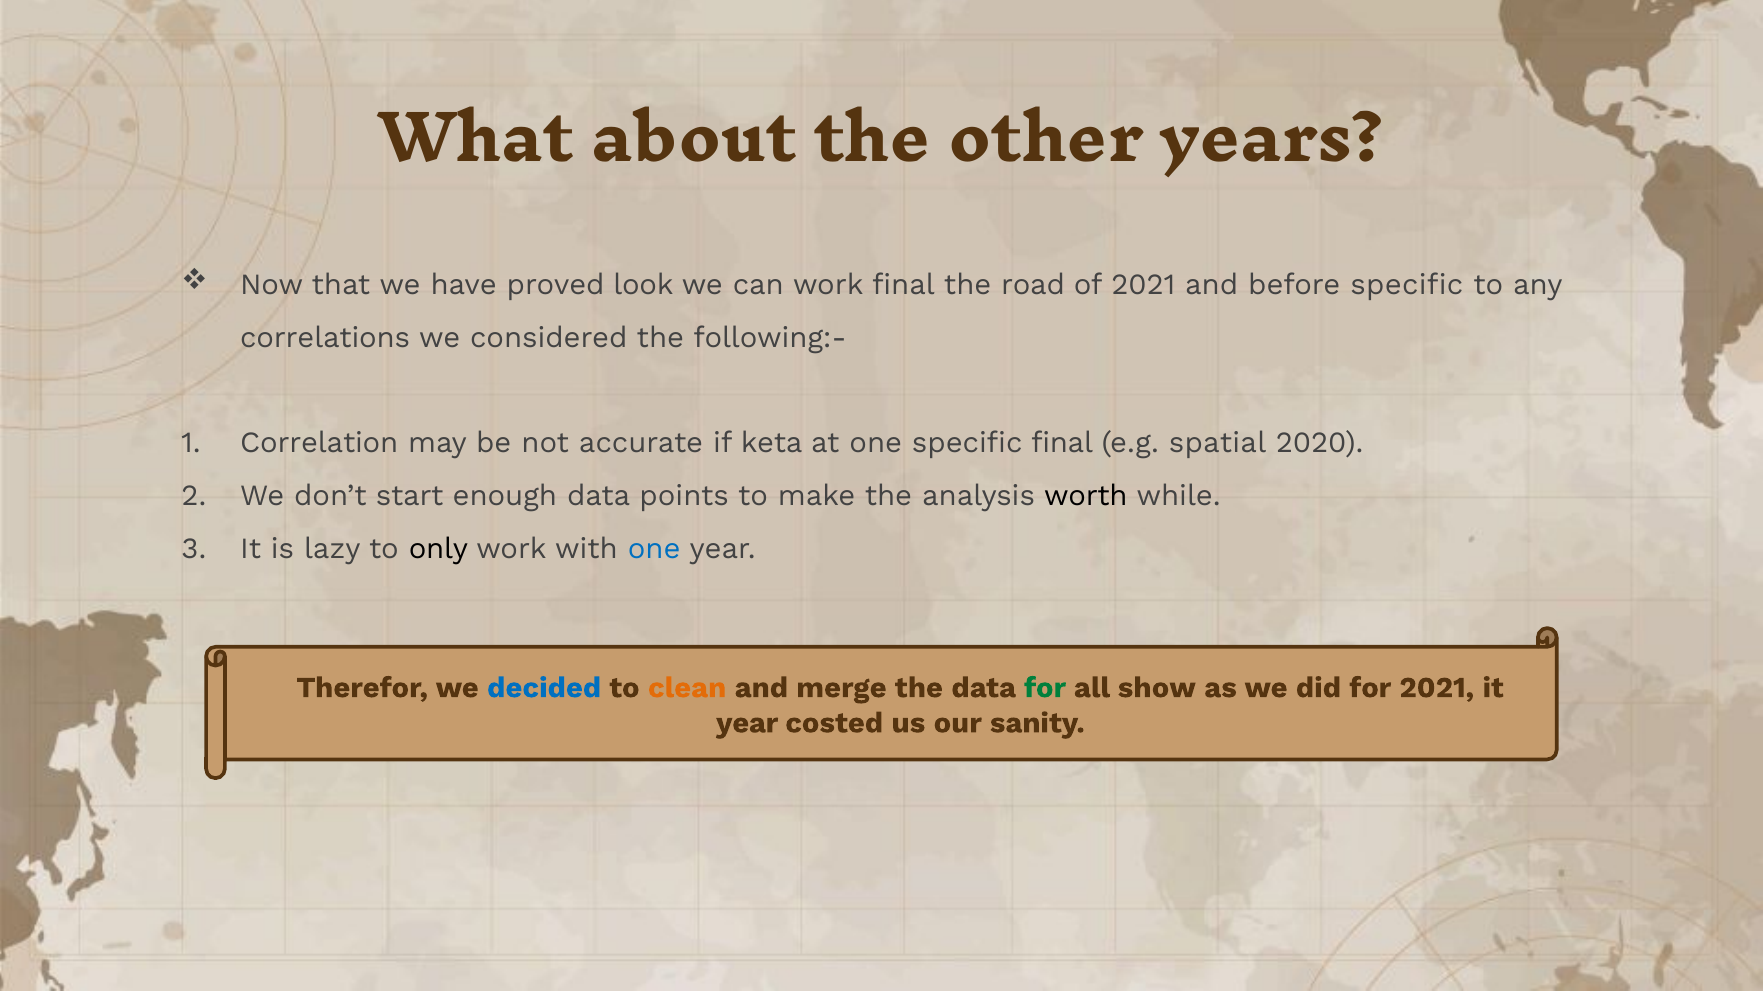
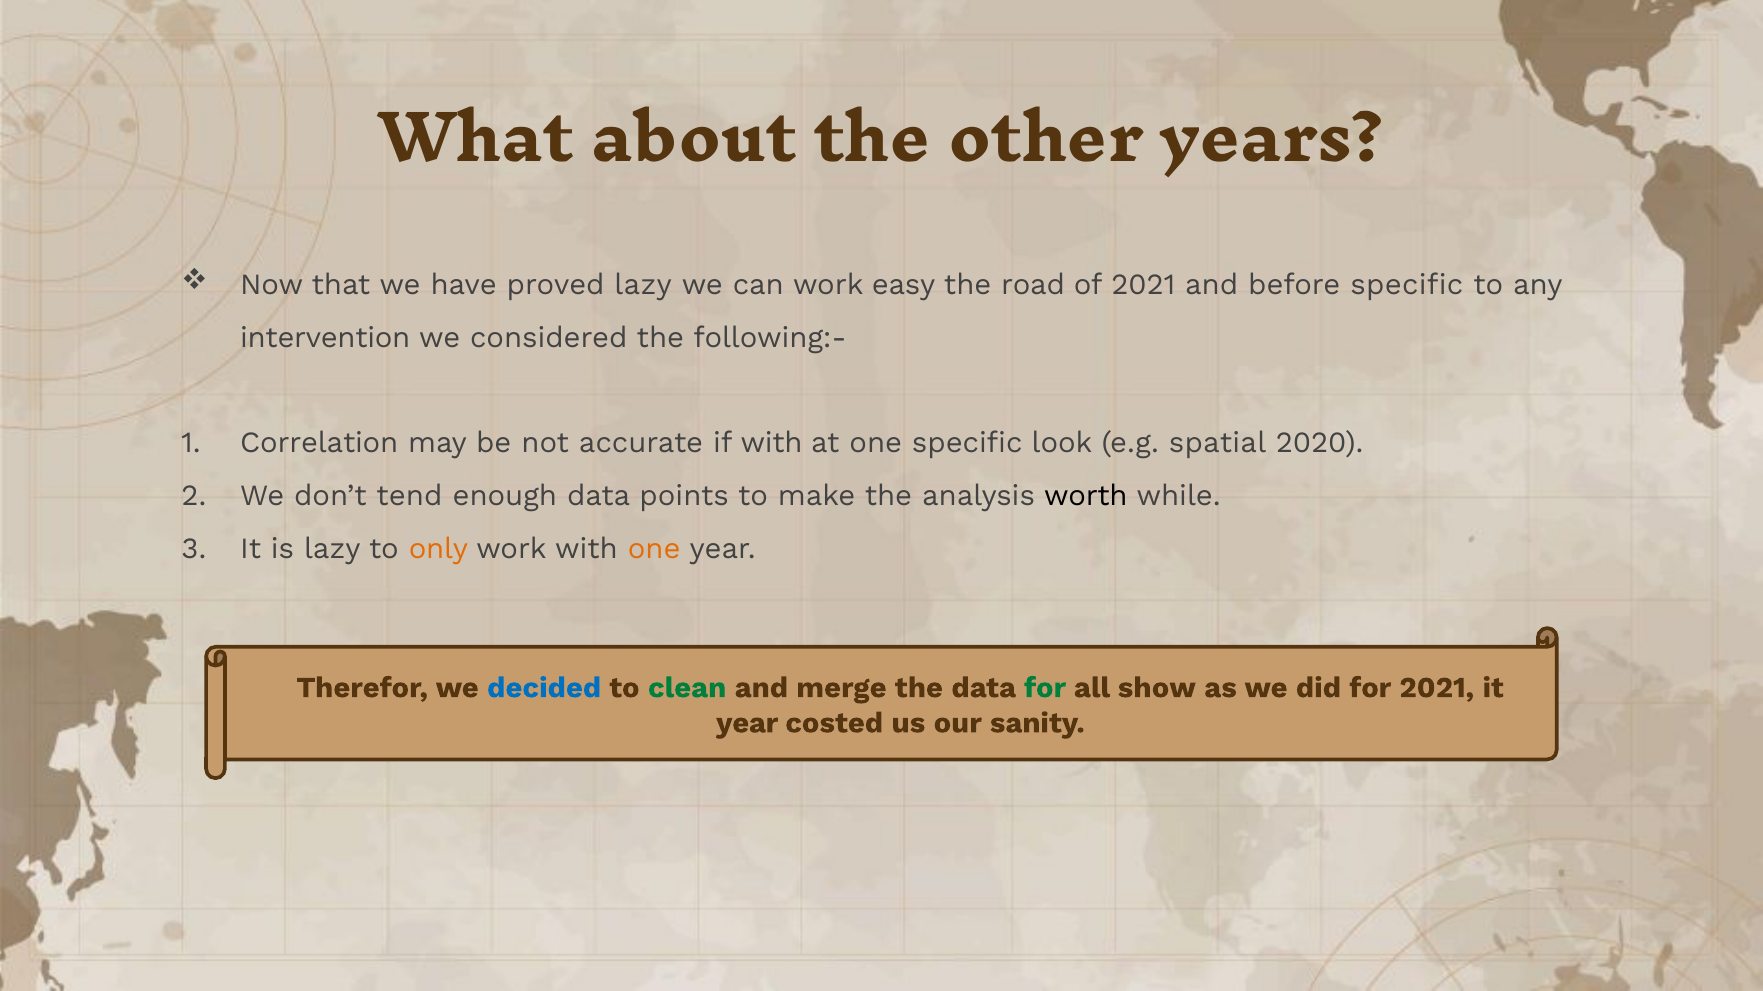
proved look: look -> lazy (643, 285)
work final: final -> easy (904, 285)
correlations: correlations -> intervention (325, 338)
if keta: keta -> with (772, 443)
specific final: final -> look (1062, 443)
start: start -> tend (410, 496)
only colour: black -> orange (438, 549)
one colour: blue -> orange (654, 549)
clean colour: orange -> green (687, 688)
